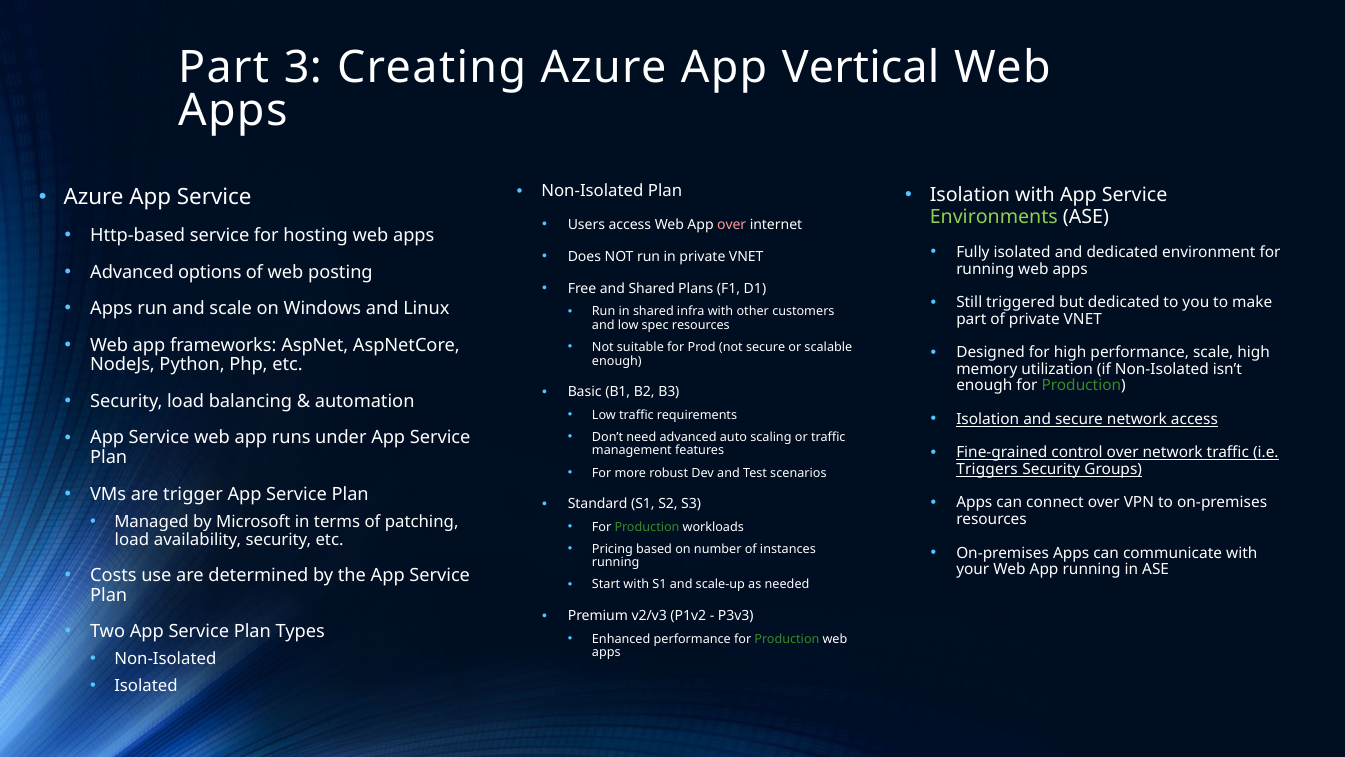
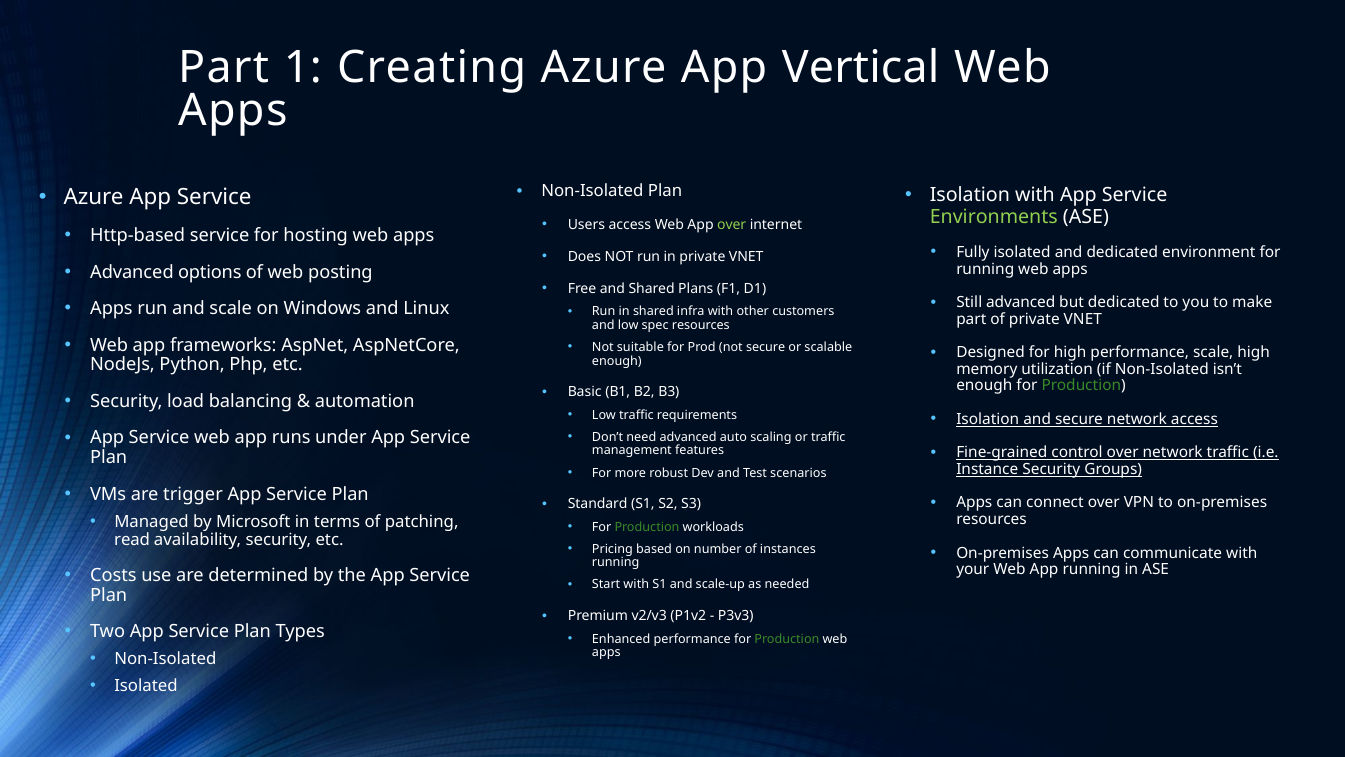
3: 3 -> 1 (303, 67)
over colour: pink -> light green (732, 225)
Still triggered: triggered -> advanced (1021, 302)
Triggers: Triggers -> Instance (987, 469)
load: load -> read (132, 539)
